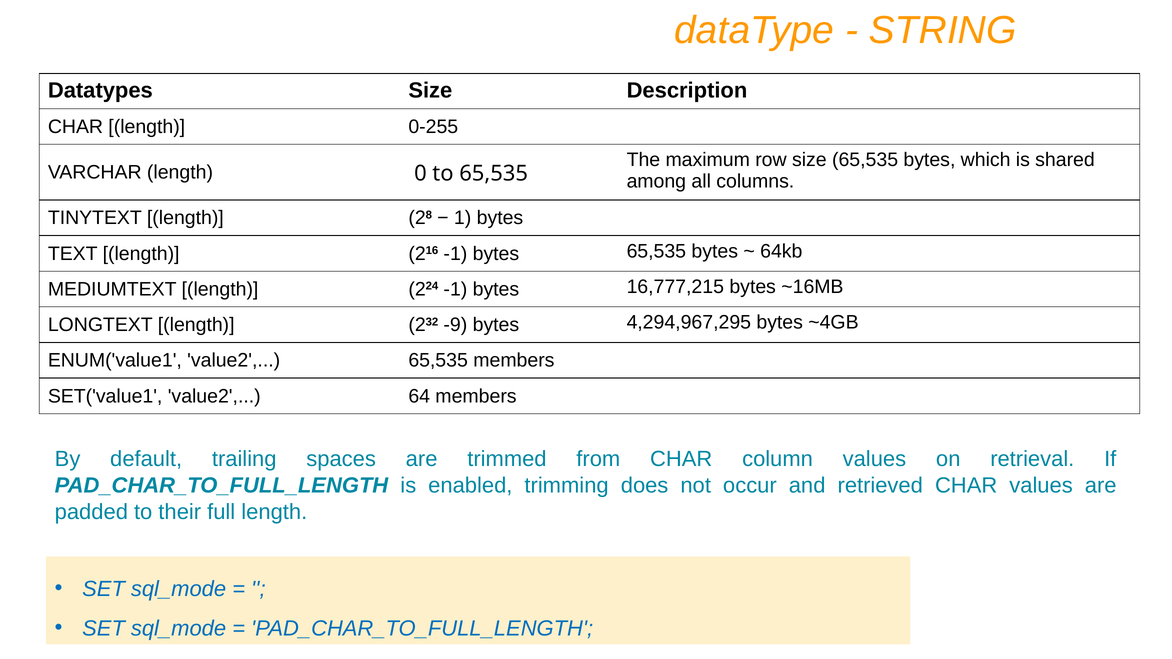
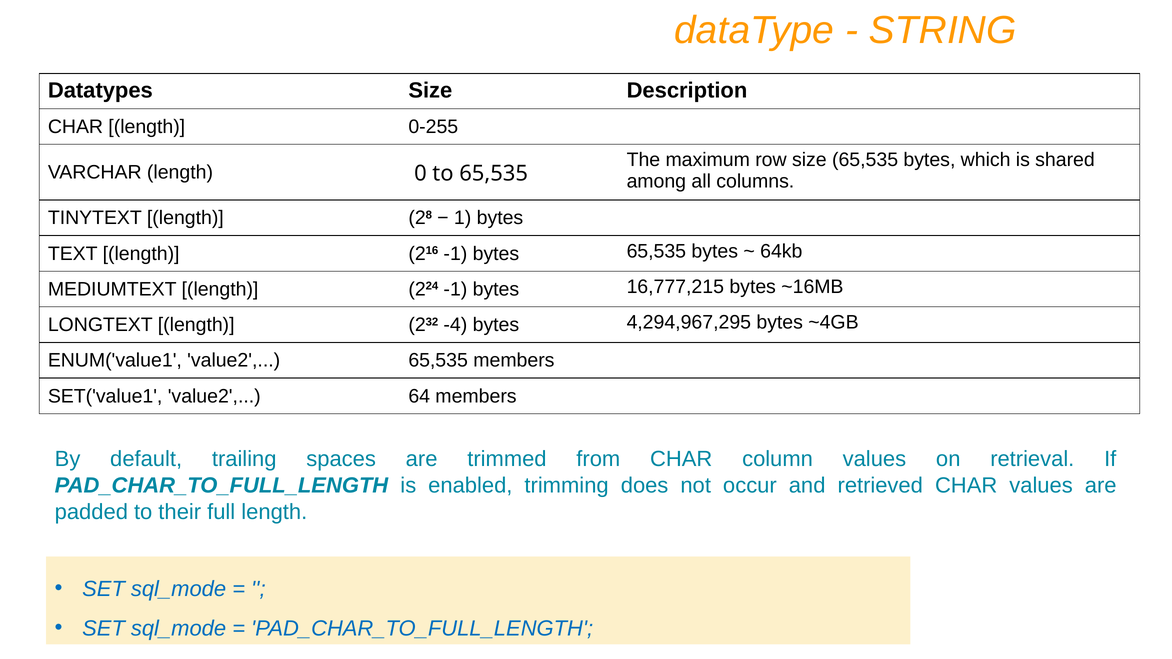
-9: -9 -> -4 (455, 325)
